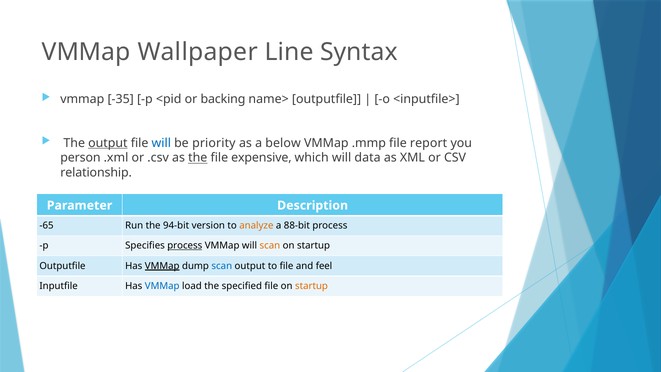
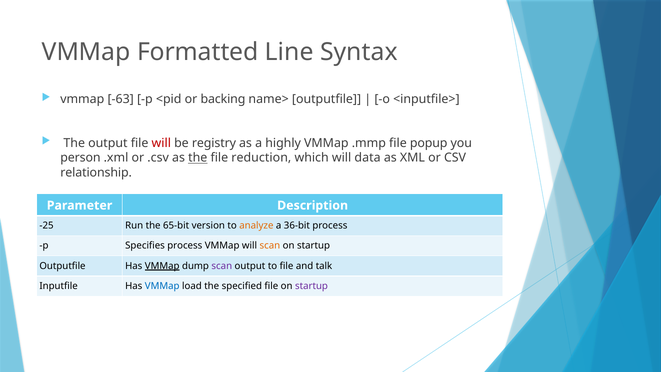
Wallpaper: Wallpaper -> Formatted (198, 52)
-35: -35 -> -63 (121, 99)
output underline: present -> none (108, 143)
will colour: blue -> red (161, 143)
priority: priority -> registry (214, 143)
below: below -> highly (283, 143)
report: report -> popup (429, 143)
expensive: expensive -> reduction (261, 158)
-65: -65 -> -25 (47, 225)
94-bit: 94-bit -> 65-bit (176, 225)
88-bit: 88-bit -> 36-bit (297, 225)
process underline: present -> none (185, 246)
scan colour: blue -> purple (222, 266)
feel: feel -> talk (324, 266)
startup colour: orange -> purple (311, 286)
